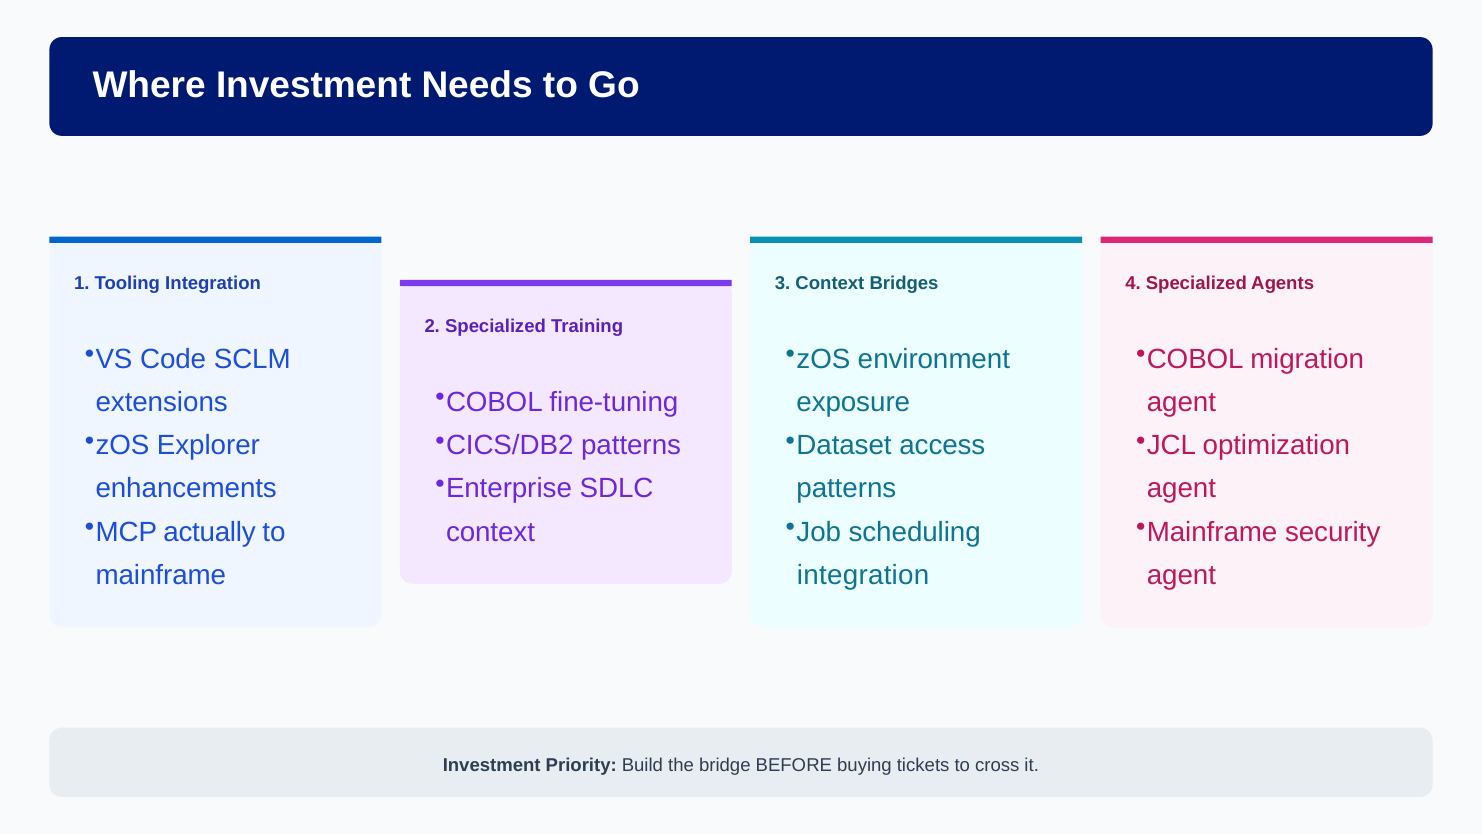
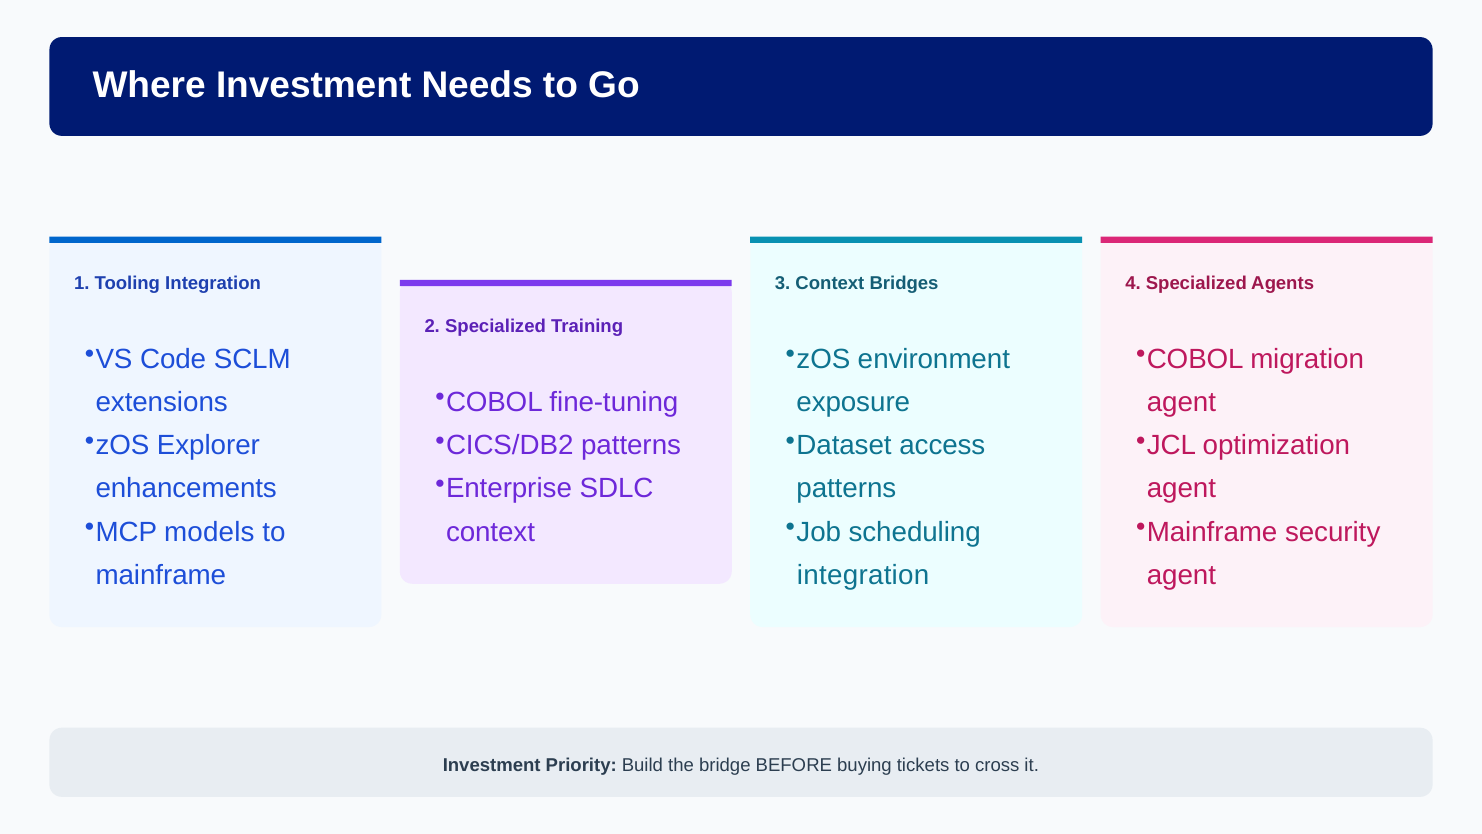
actually: actually -> models (209, 532)
